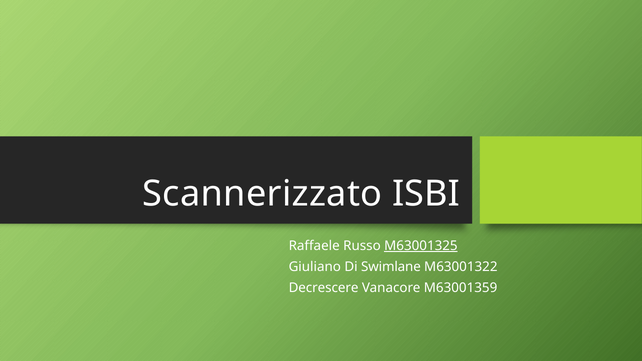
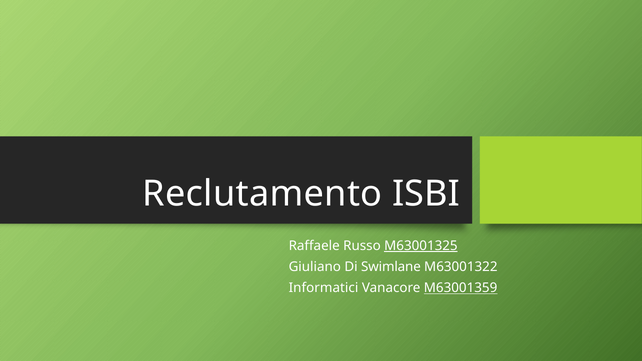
Scannerizzato: Scannerizzato -> Reclutamento (262, 194)
Decrescere: Decrescere -> Informatici (324, 288)
M63001359 underline: none -> present (461, 288)
